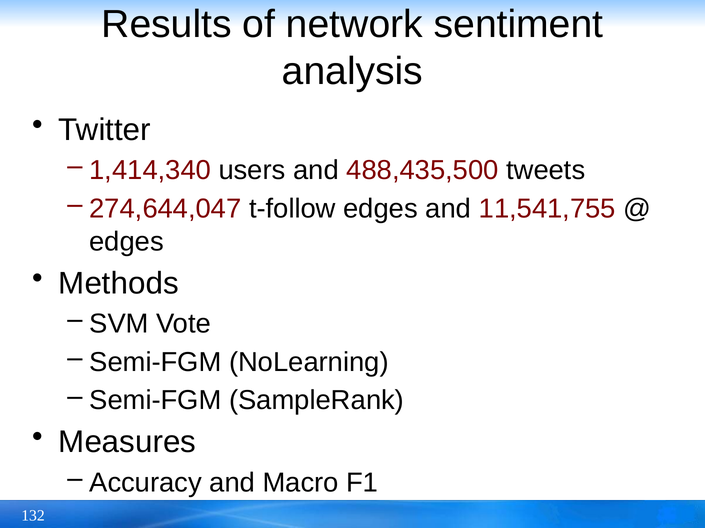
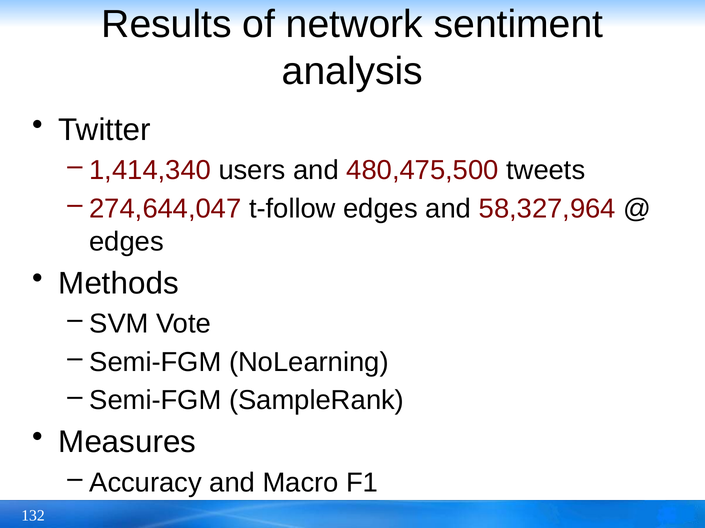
488,435,500: 488,435,500 -> 480,475,500 (423, 171)
11,541,755: 11,541,755 -> 58,327,964 (547, 209)
